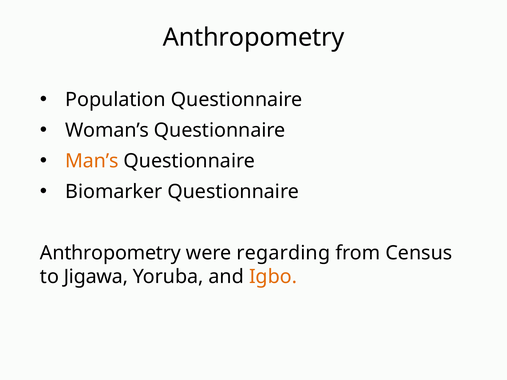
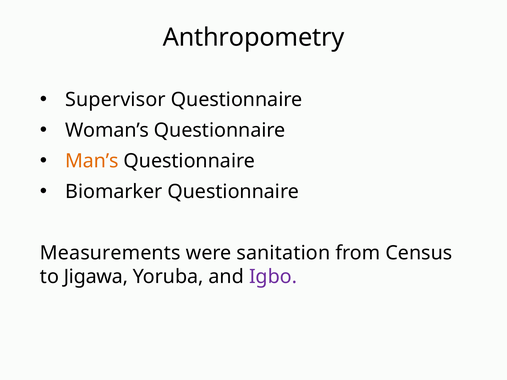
Population: Population -> Supervisor (115, 100)
Anthropometry: Anthropometry -> Measurements (110, 253)
regarding: regarding -> sanitation (283, 253)
Igbo colour: orange -> purple (273, 277)
